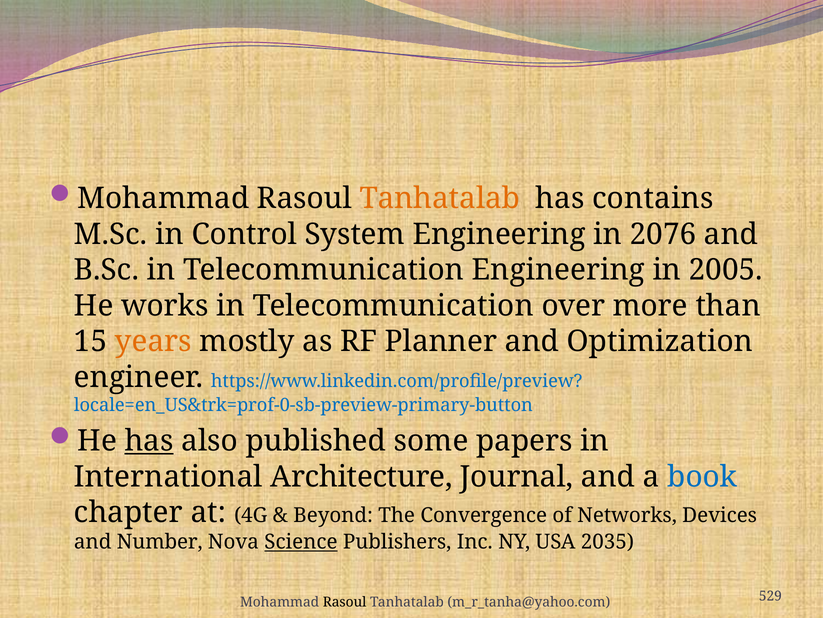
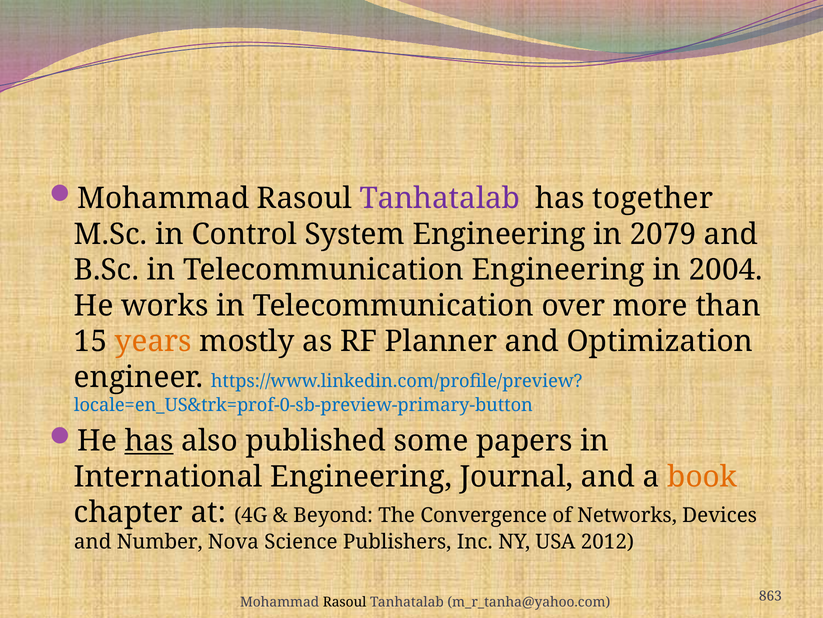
Tanhatalab colour: orange -> purple (440, 198)
contains: contains -> together (653, 198)
2076: 2076 -> 2079 (663, 234)
2005: 2005 -> 2004 (726, 270)
International Architecture: Architecture -> Engineering (361, 476)
book colour: blue -> orange (702, 476)
Science underline: present -> none (301, 542)
2035: 2035 -> 2012 (607, 542)
529: 529 -> 863 (770, 595)
